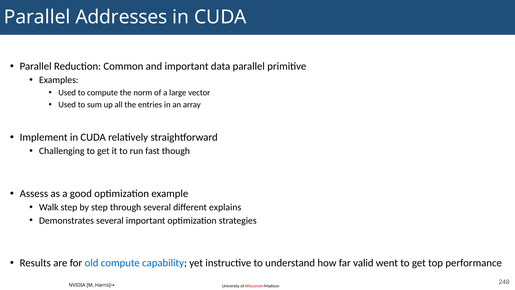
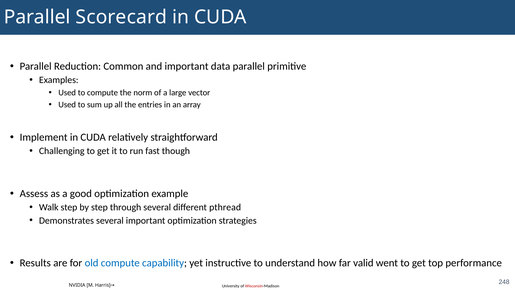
Addresses: Addresses -> Scorecard (121, 17)
explains: explains -> pthread (225, 207)
